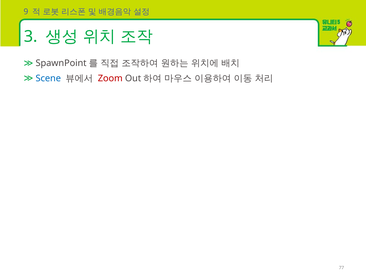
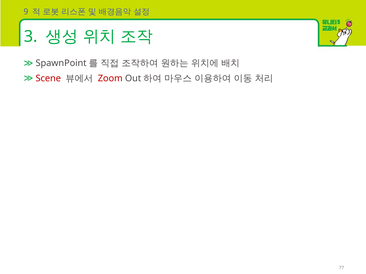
Scene colour: blue -> red (48, 78)
